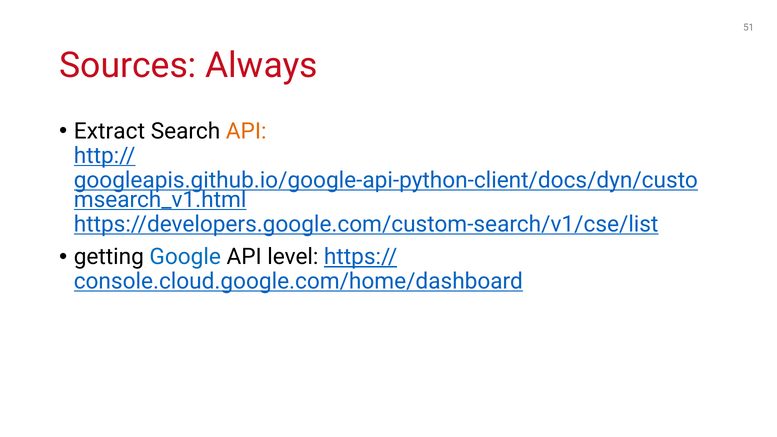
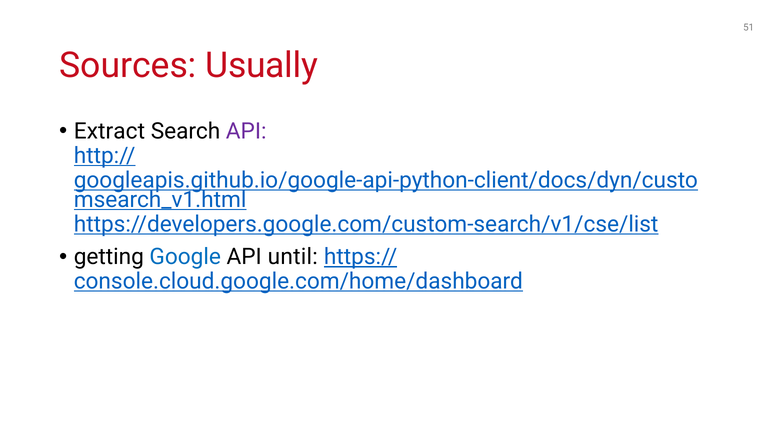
Always: Always -> Usually (262, 65)
API colour: orange -> purple (246, 131)
level: level -> until (293, 257)
